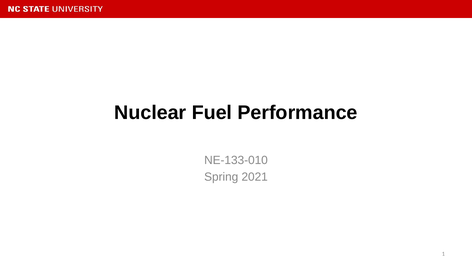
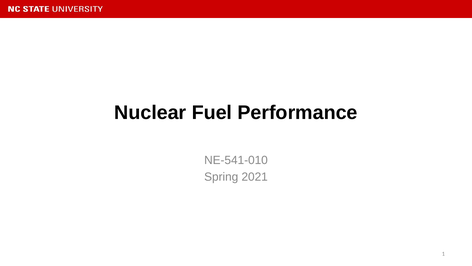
NE-133-010: NE-133-010 -> NE-541-010 (236, 160)
